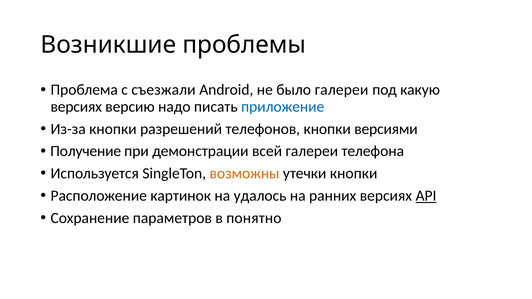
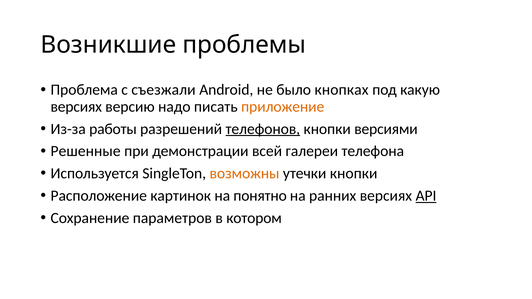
было галереи: галереи -> кнопках (342, 90)
приложение colour: blue -> orange (283, 107)
Из-за кнопки: кнопки -> работы (113, 129)
телефонов underline: none -> present (263, 129)
Получение: Получение -> Решенные (86, 151)
удалось: удалось -> понятно (260, 196)
понятно: понятно -> котором (254, 218)
